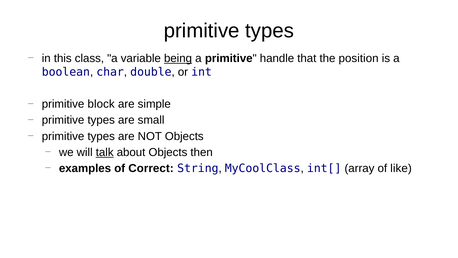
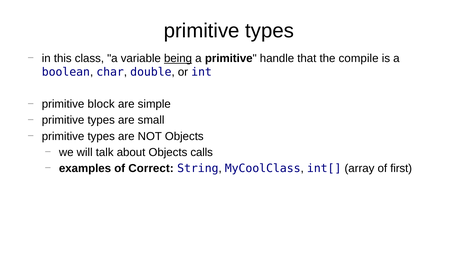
position: position -> compile (359, 58)
talk underline: present -> none (105, 152)
then: then -> calls (202, 152)
like: like -> first (401, 168)
